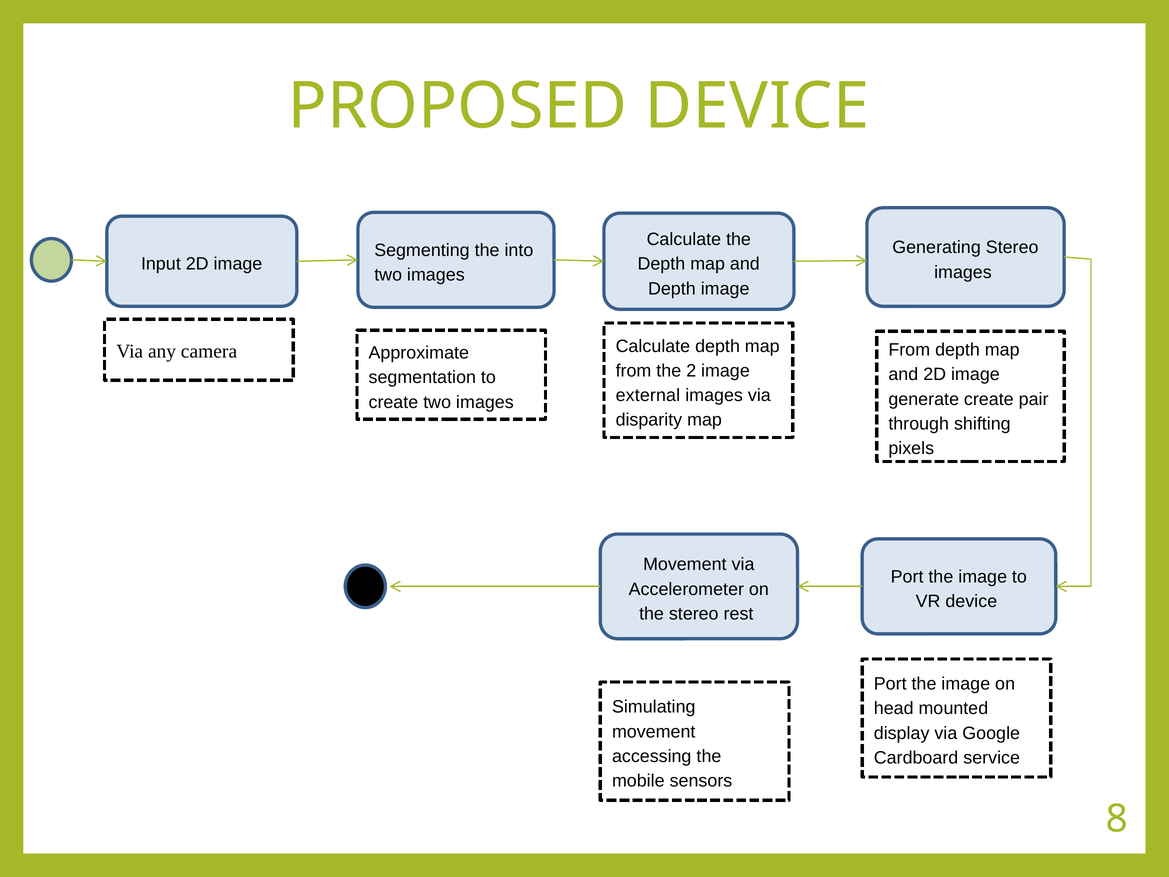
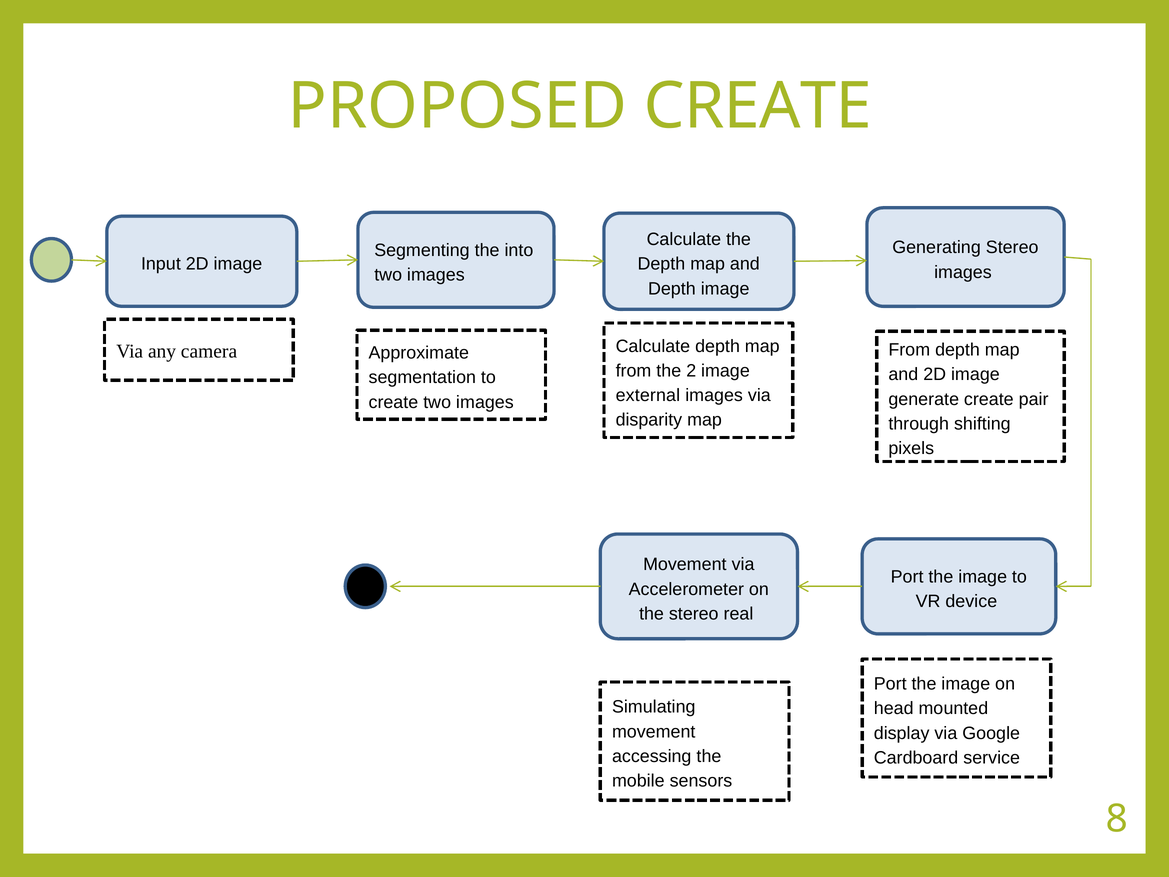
PROPOSED DEVICE: DEVICE -> CREATE (758, 106)
rest: rest -> real (738, 614)
